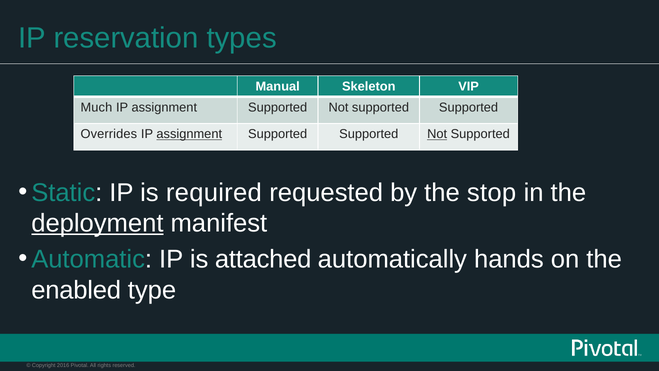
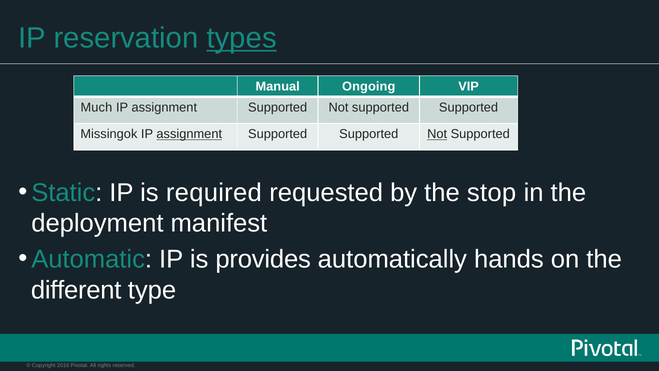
types underline: none -> present (242, 38)
Skeleton: Skeleton -> Ongoing (369, 86)
Overrides: Overrides -> Missingok (109, 134)
deployment underline: present -> none (97, 223)
attached: attached -> provides (263, 259)
enabled: enabled -> different (76, 290)
